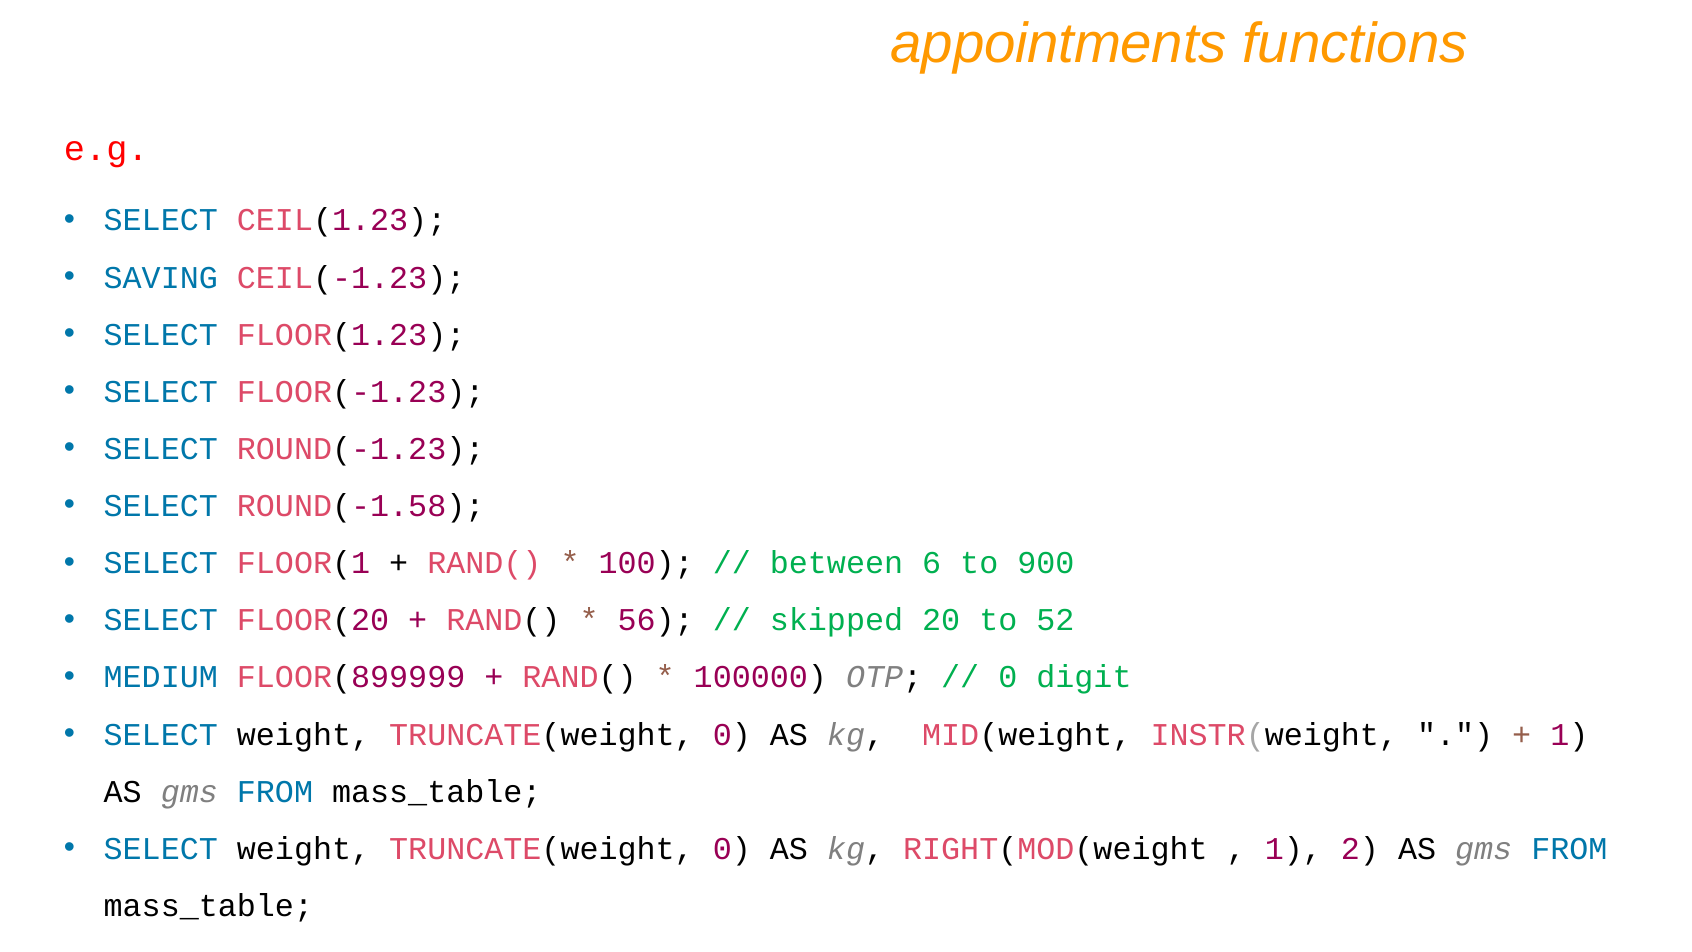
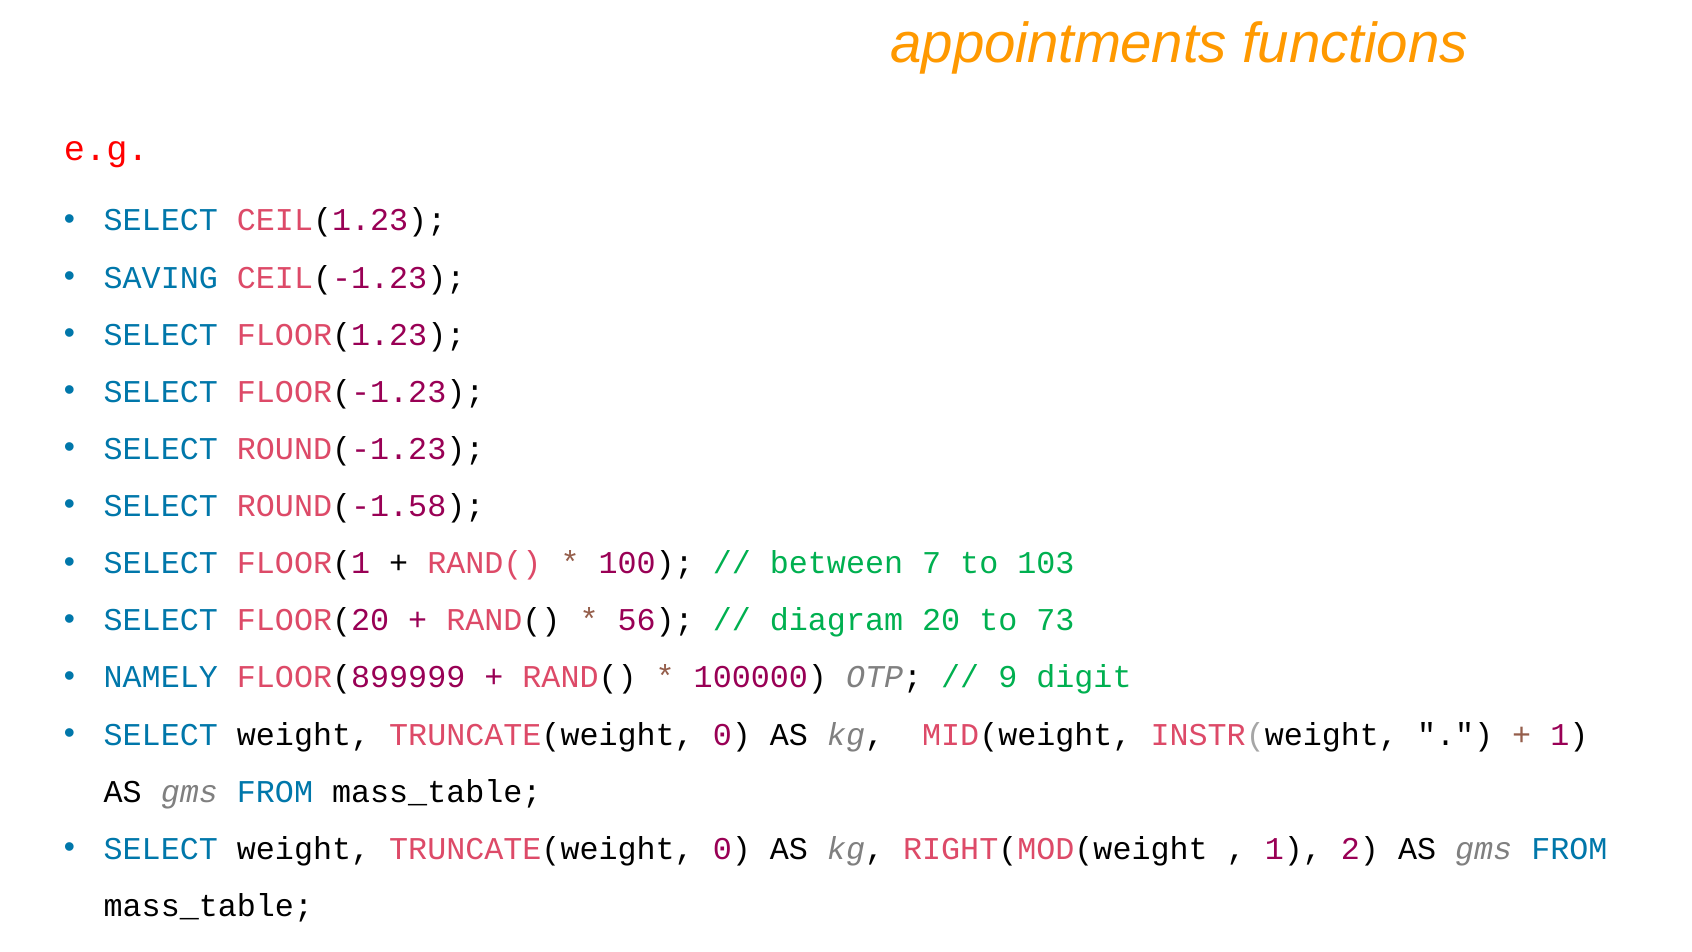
6: 6 -> 7 (932, 563)
900: 900 -> 103 (1046, 563)
skipped: skipped -> diagram (837, 620)
52: 52 -> 73 (1055, 620)
MEDIUM: MEDIUM -> NAMELY (161, 677)
0: 0 -> 9 (1008, 677)
